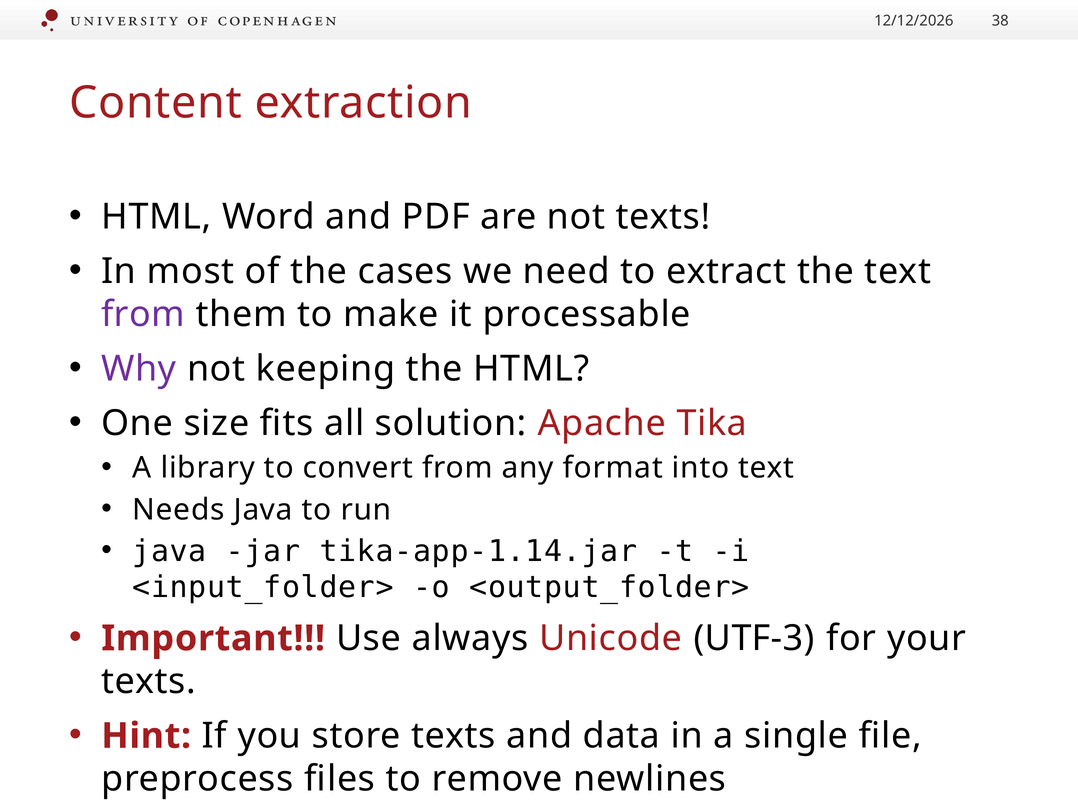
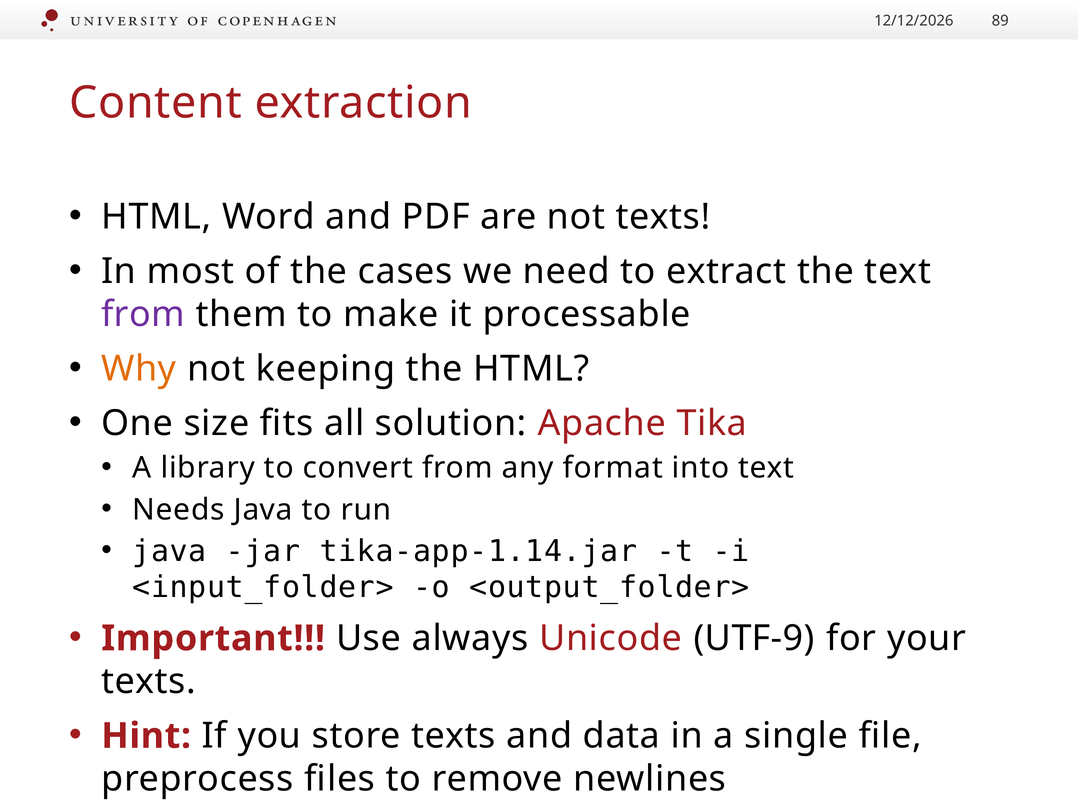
38: 38 -> 89 (1000, 21)
Why colour: purple -> orange (139, 369)
UTF-3: UTF-3 -> UTF-9 (754, 638)
